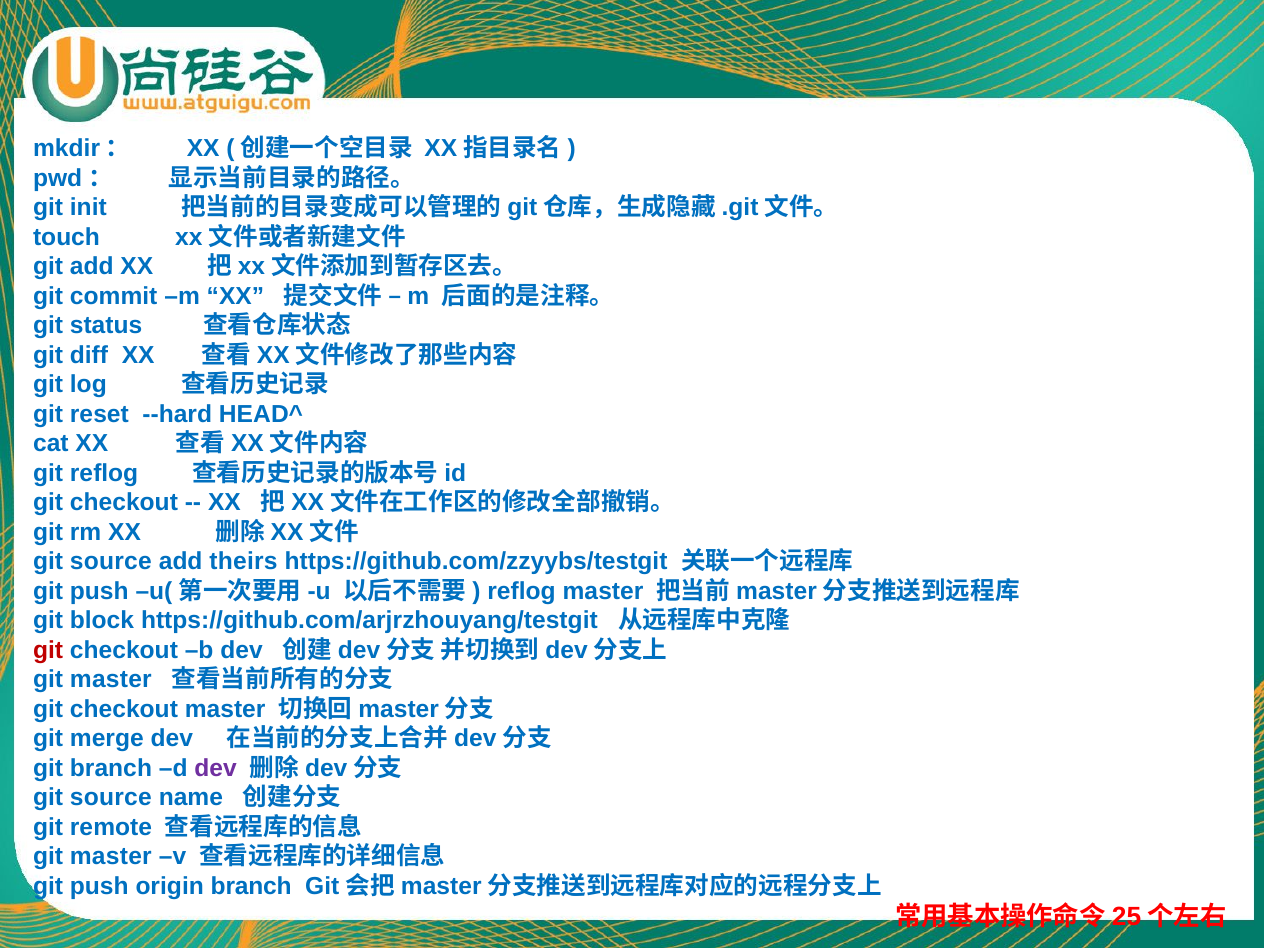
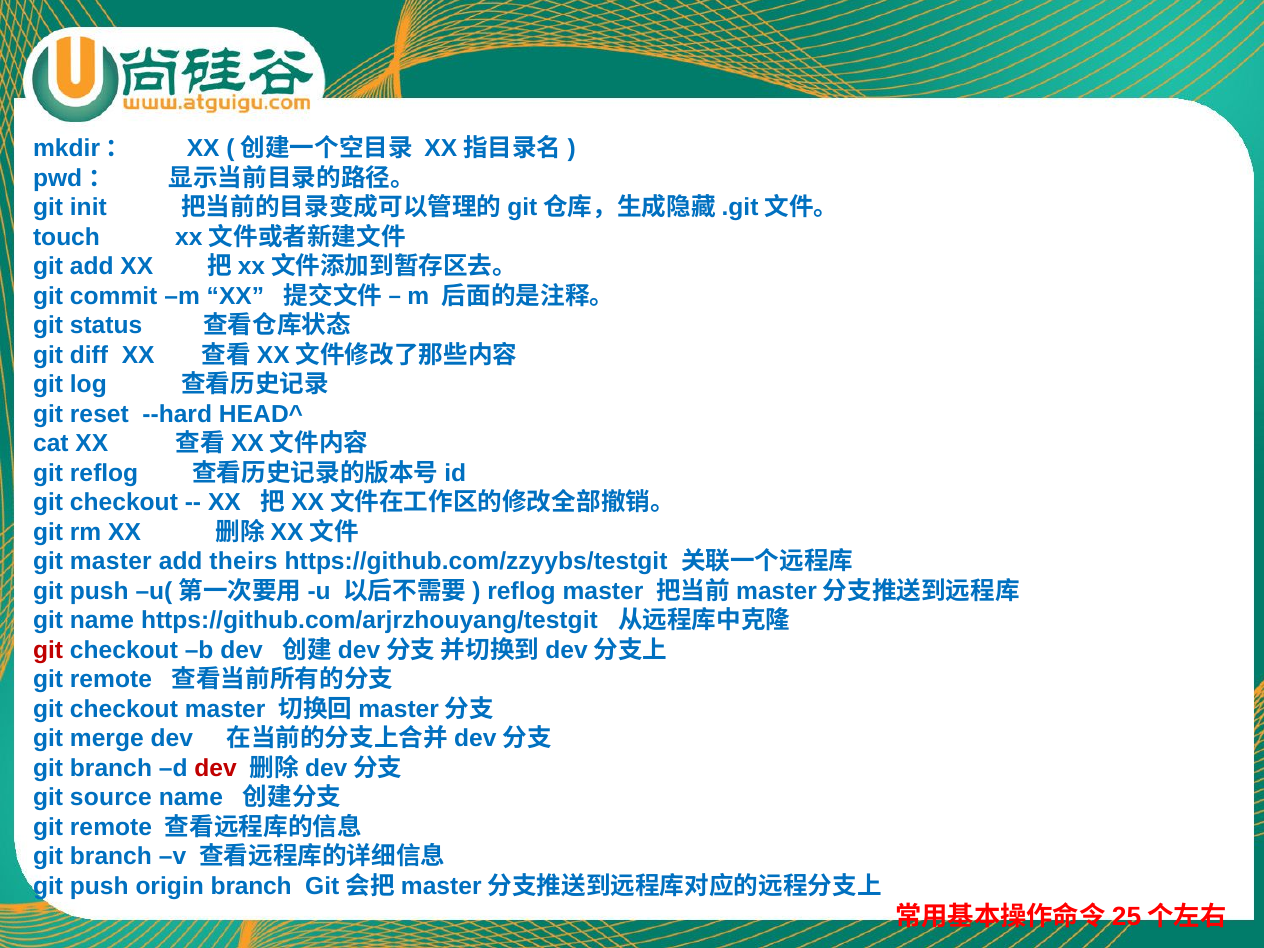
source: source -> master (111, 562)
git block: block -> name (102, 621)
master: master -> remote (111, 680)
dev colour: purple -> red (216, 768)
master: master -> branch (111, 857)
